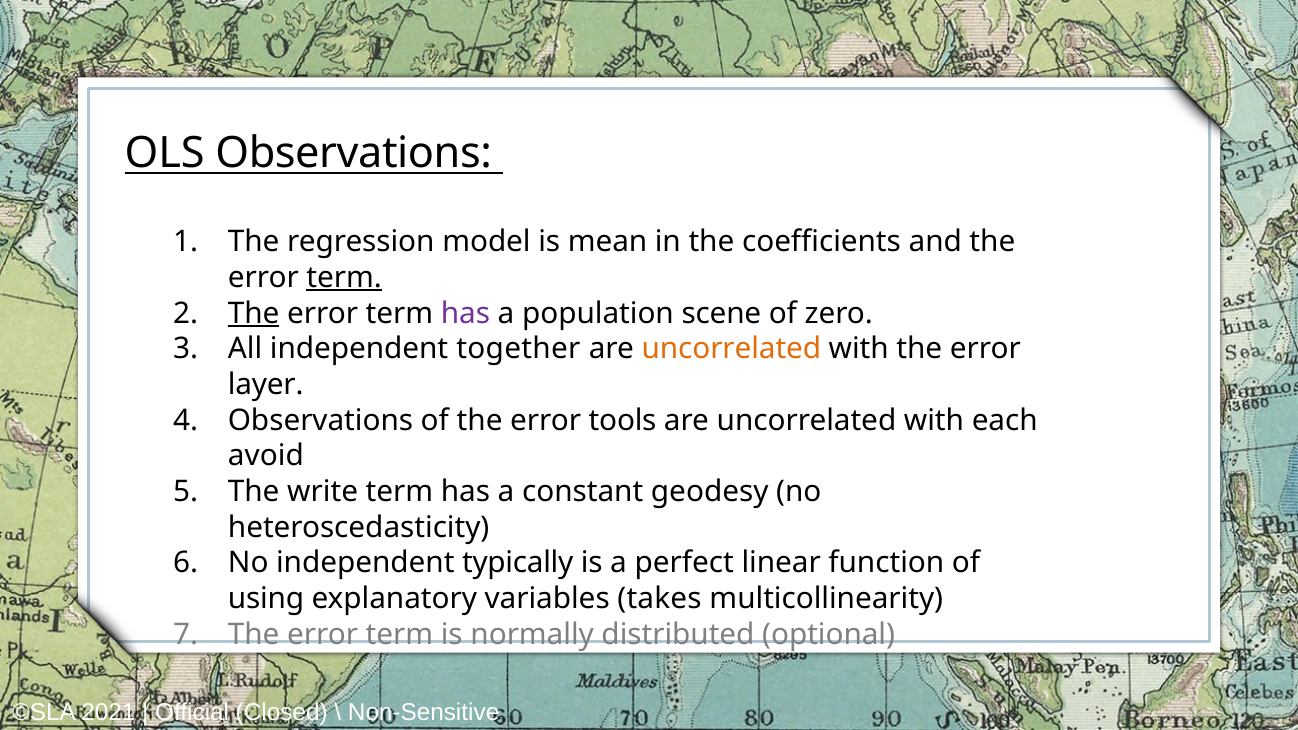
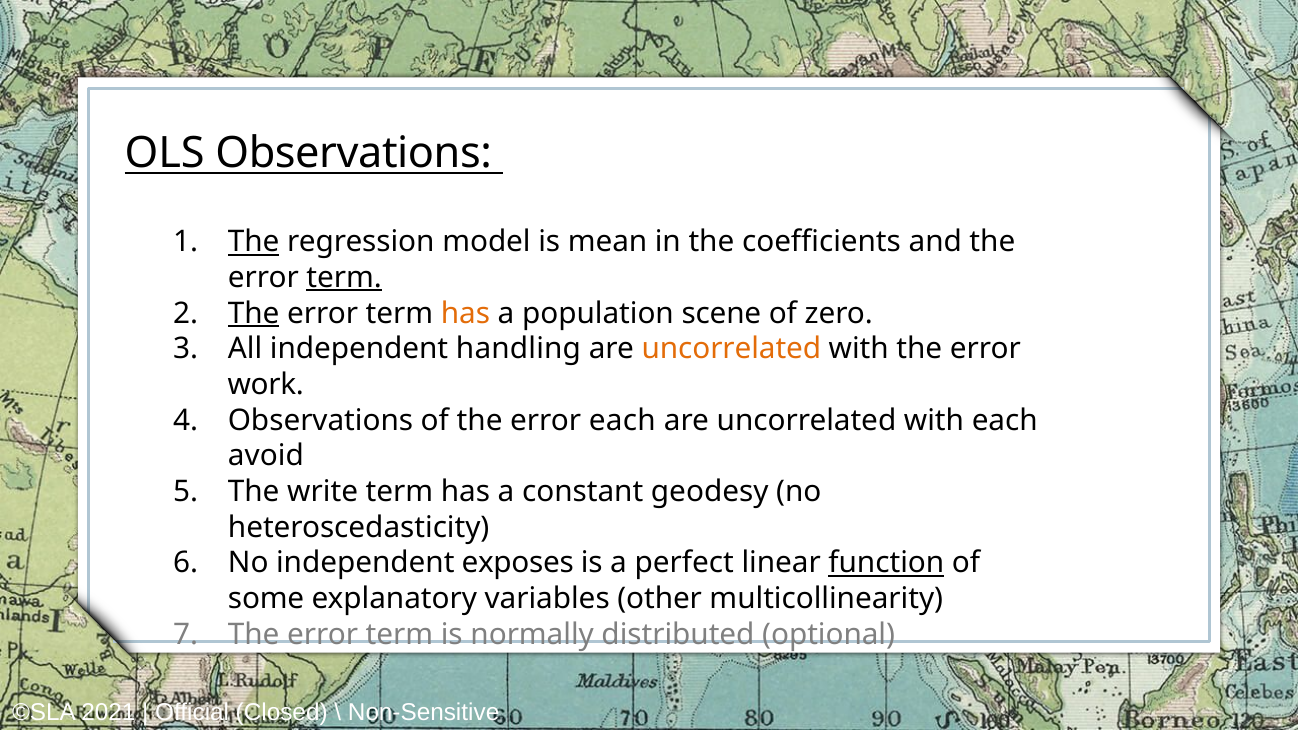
The underline: none -> present (254, 242)
has colour: purple -> orange (465, 313)
together: together -> handling (518, 349)
layer: layer -> work (266, 385)
error tools: tools -> each (622, 420)
typically: typically -> exposes (518, 563)
function underline: none -> present (886, 563)
using: using -> some (266, 599)
takes: takes -> other (660, 599)
